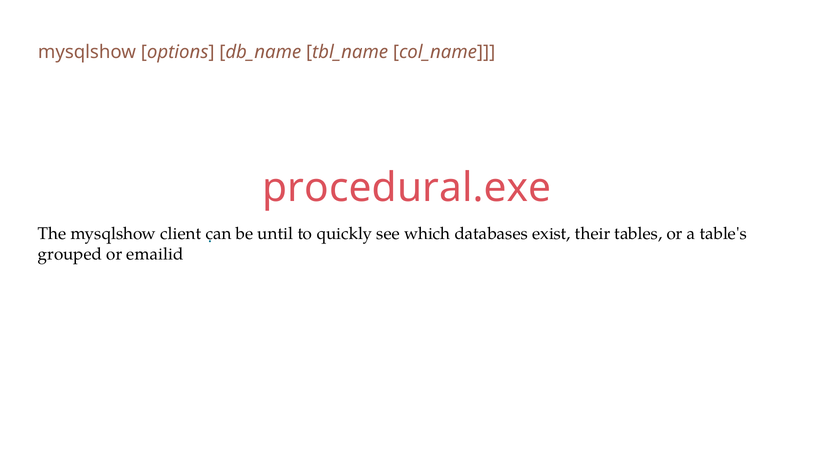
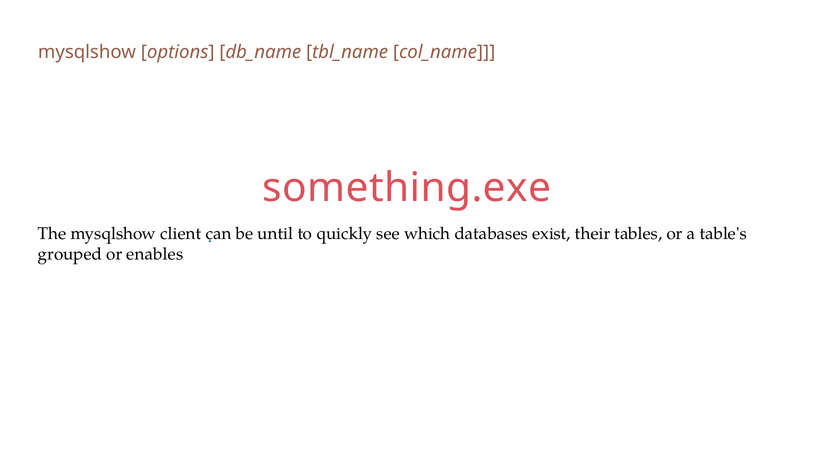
procedural.exe: procedural.exe -> something.exe (407, 188)
emailid: emailid -> enables (155, 254)
